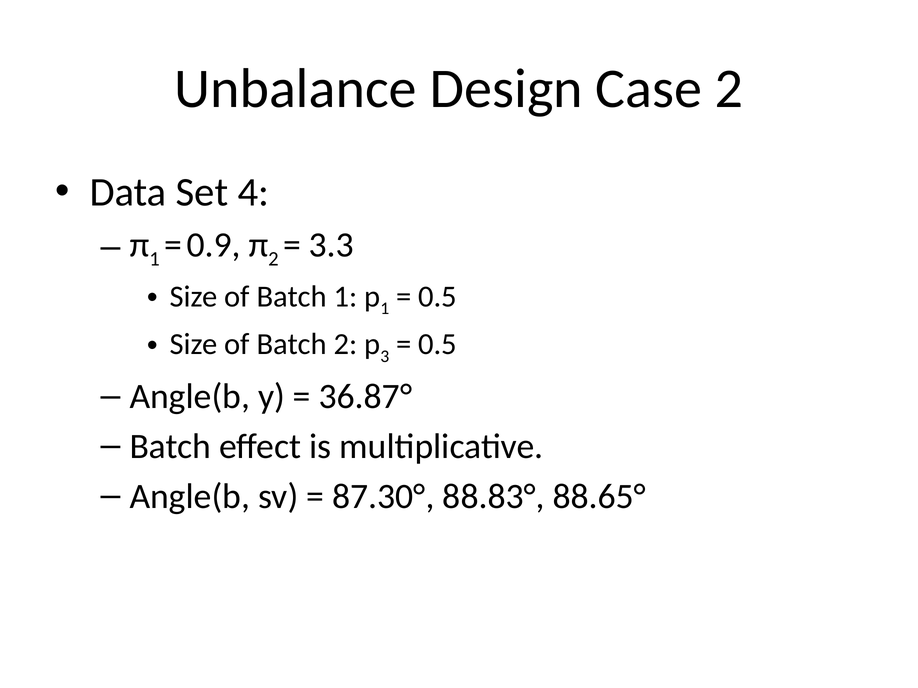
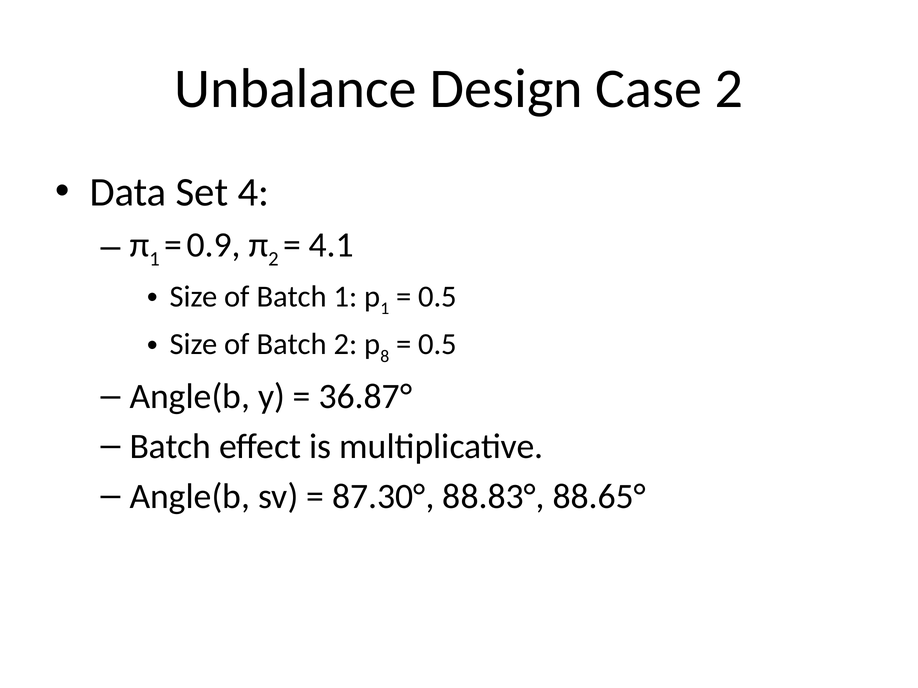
3.3: 3.3 -> 4.1 (331, 245)
3: 3 -> 8 (385, 357)
